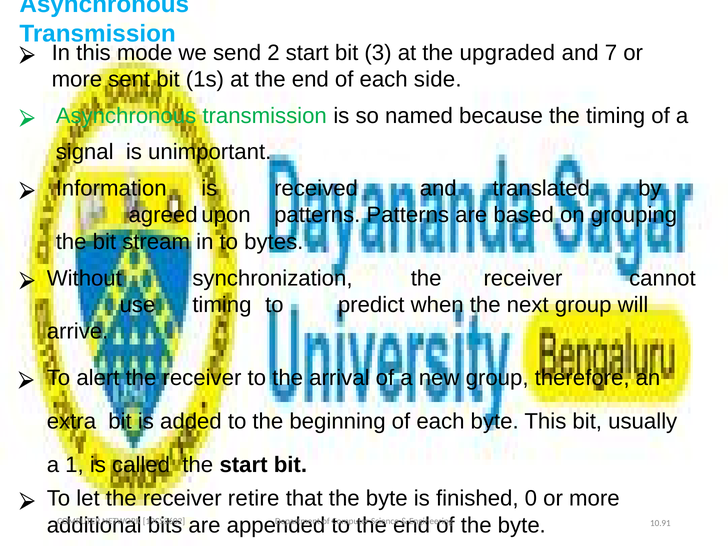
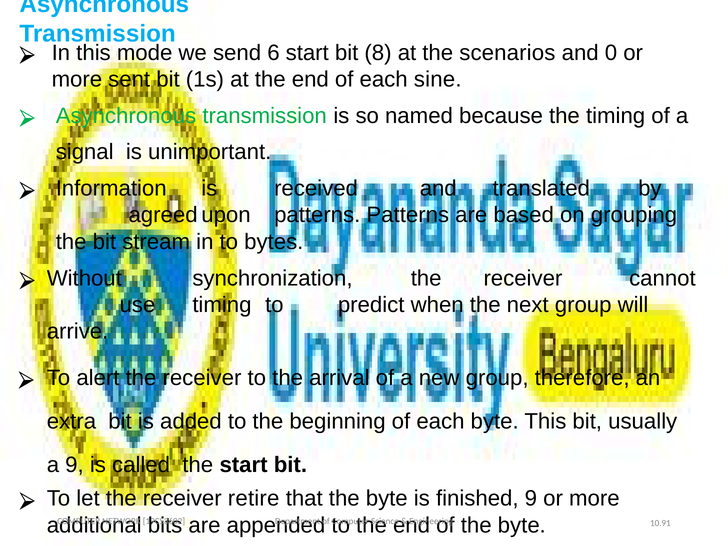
2: 2 -> 6 (273, 53)
3: 3 -> 8 (378, 53)
upgraded: upgraded -> scenarios (507, 53)
7: 7 -> 0 (611, 53)
side: side -> sine (438, 80)
a 1: 1 -> 9 (75, 465)
finished 0: 0 -> 9 (531, 499)
